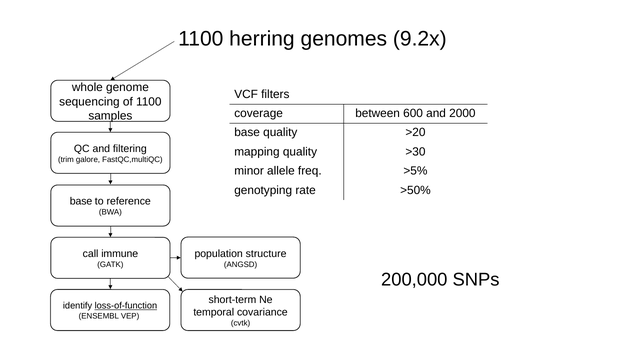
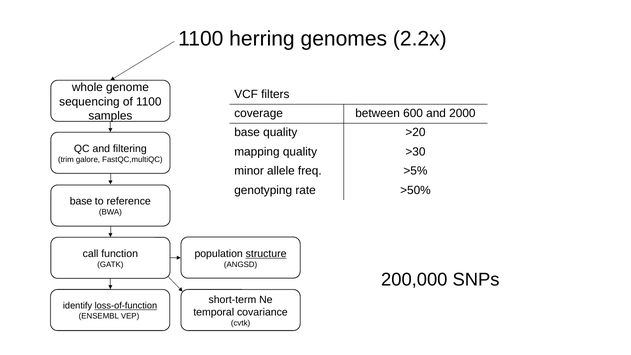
9.2x: 9.2x -> 2.2x (420, 39)
structure underline: none -> present (266, 254)
immune: immune -> function (120, 254)
